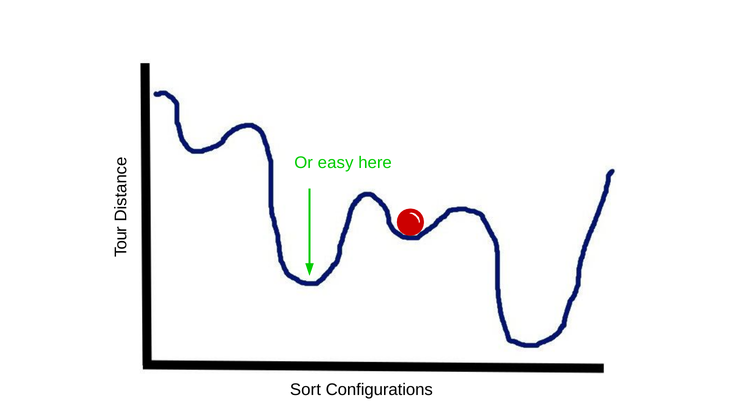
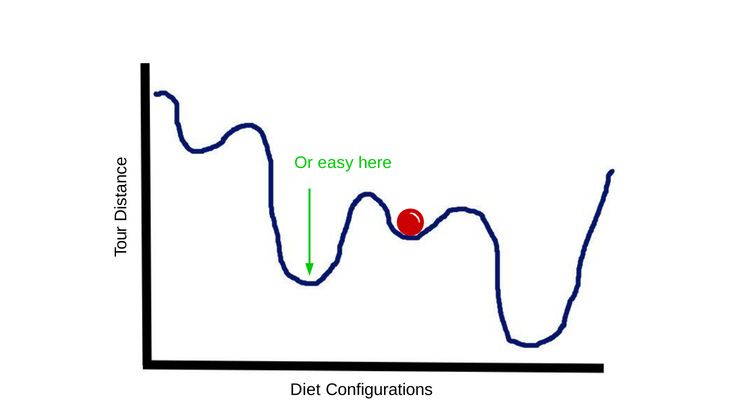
Sort: Sort -> Diet (305, 390)
